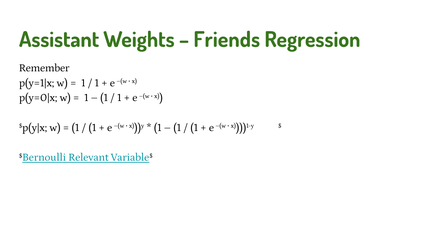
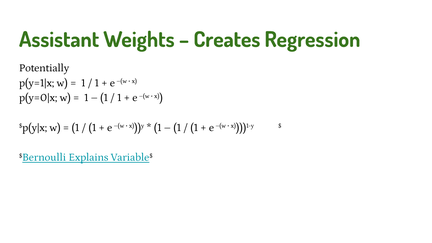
Friends: Friends -> Creates (227, 40)
Remember: Remember -> Potentially (44, 68)
Relevant: Relevant -> Explains (88, 157)
